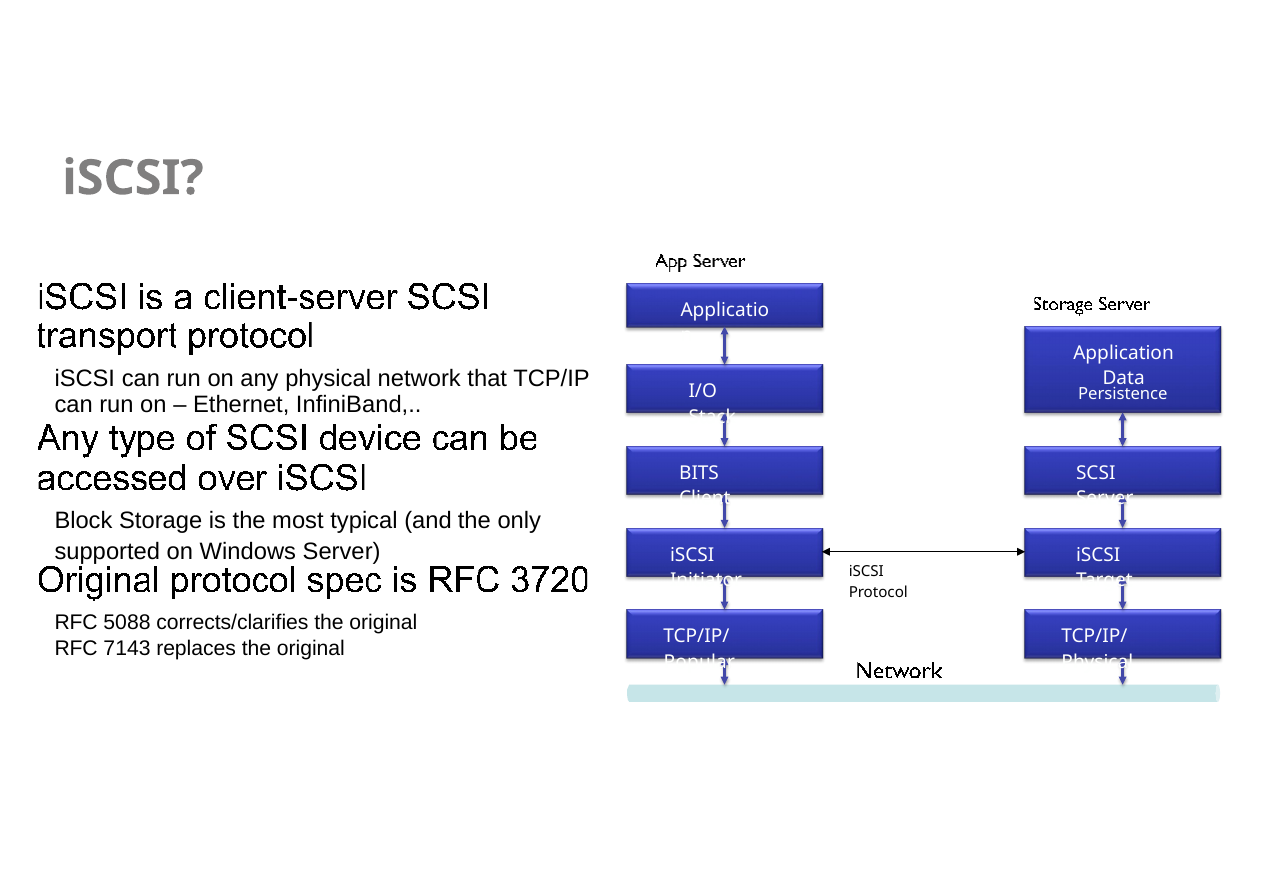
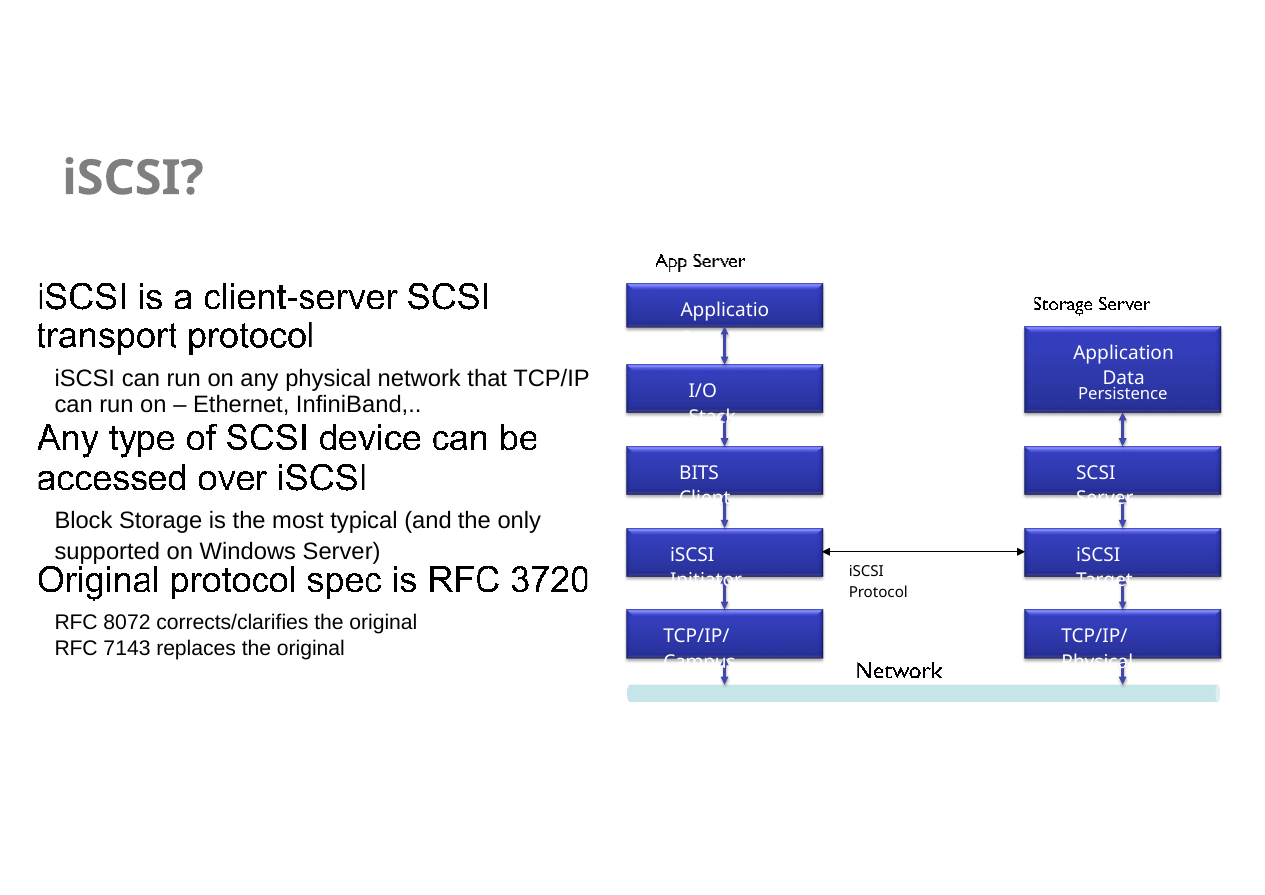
5088: 5088 -> 8072 (127, 623)
Popular: Popular -> Campus (699, 662)
